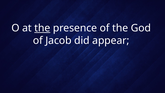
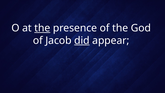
did underline: none -> present (82, 40)
